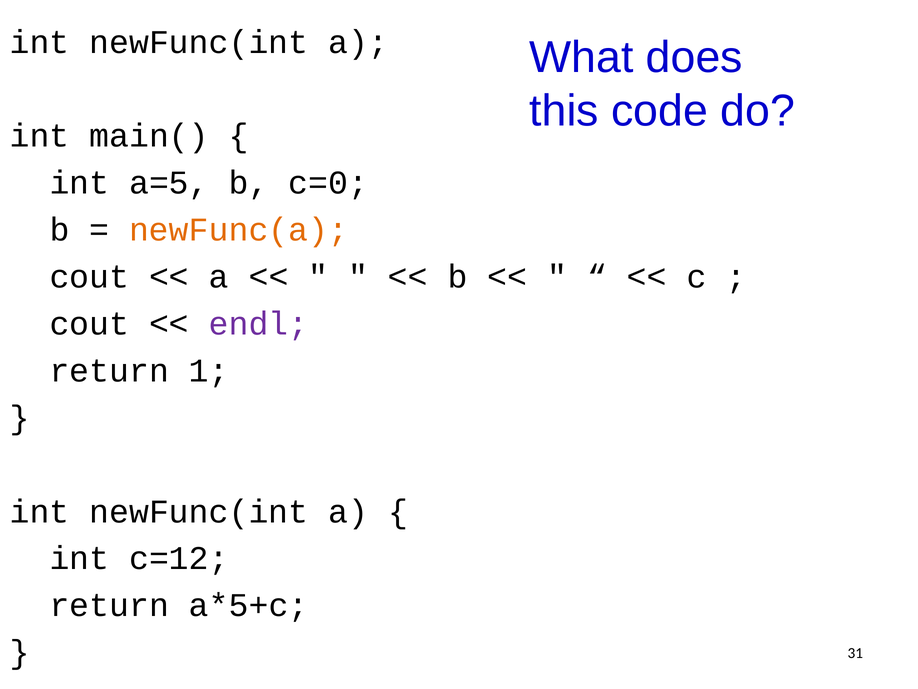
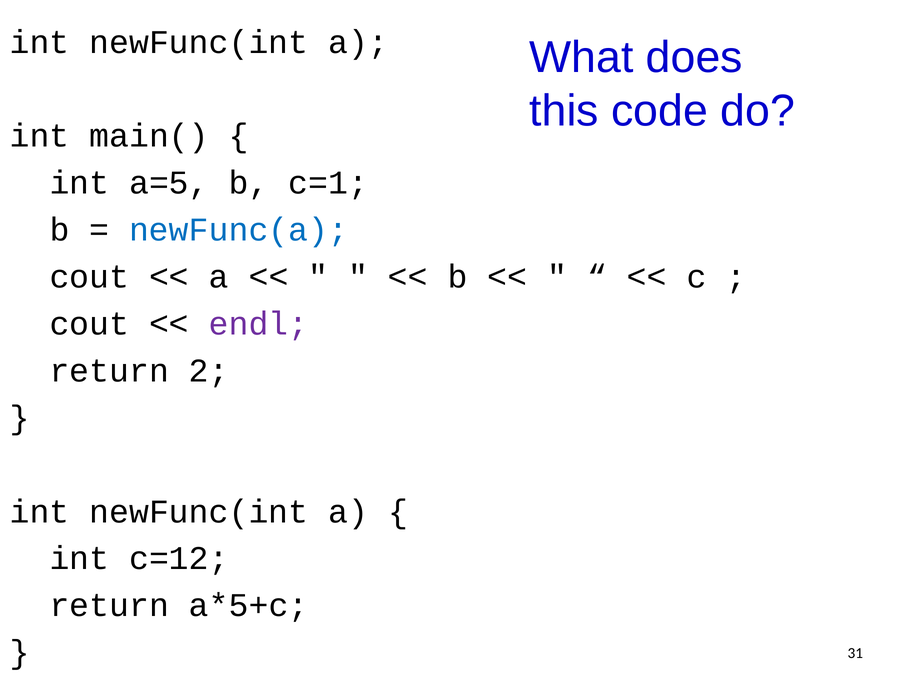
c=0: c=0 -> c=1 (328, 183)
newFunc(a colour: orange -> blue (239, 230)
1: 1 -> 2 (209, 370)
